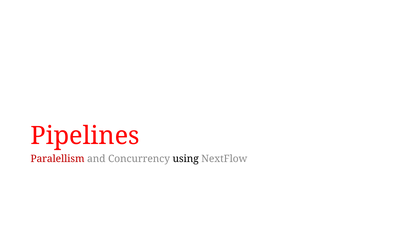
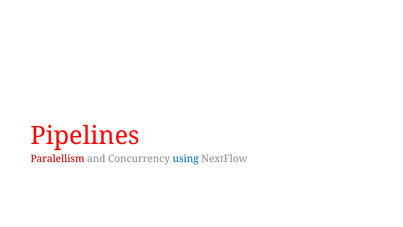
using colour: black -> blue (186, 159)
